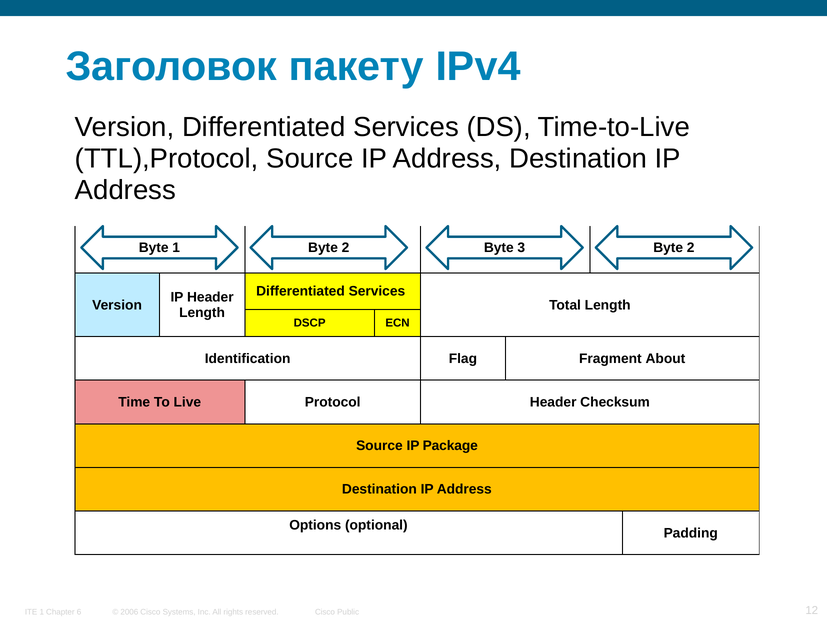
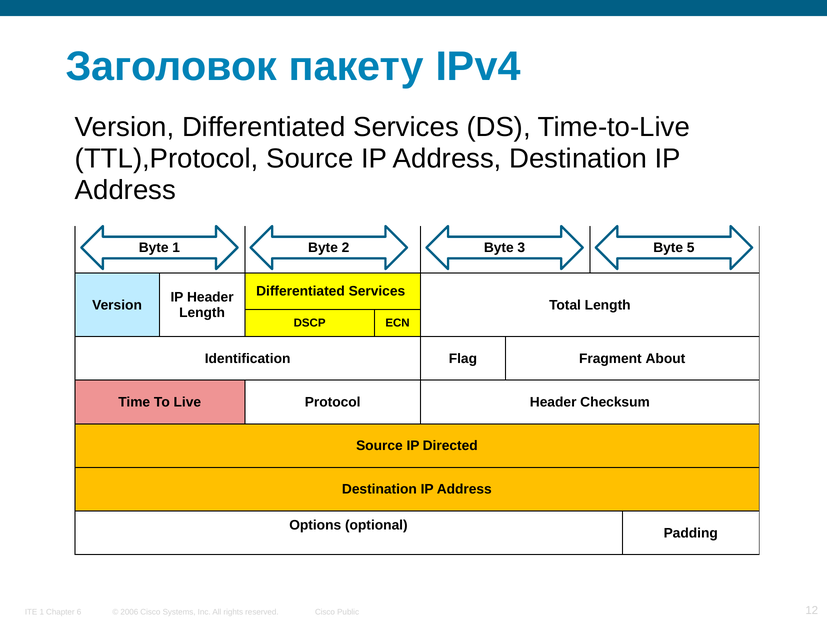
3 Byte 2: 2 -> 5 (691, 248)
Package: Package -> Directed (450, 446)
